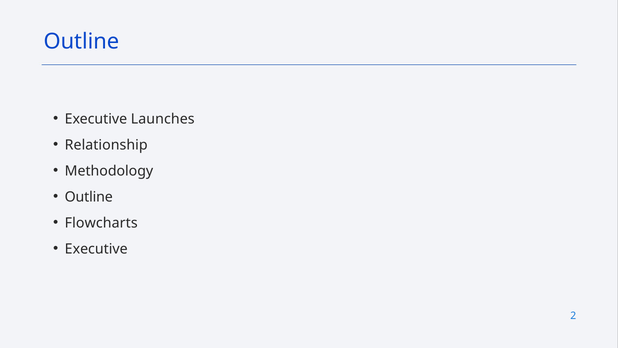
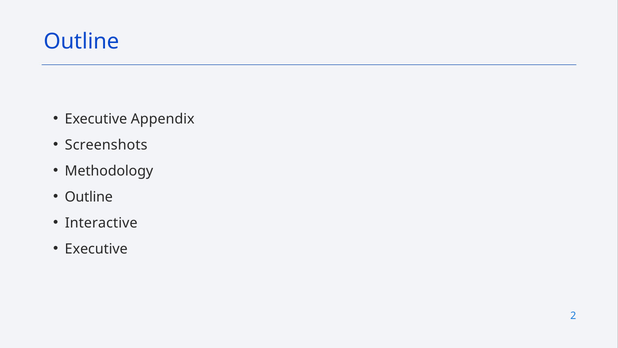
Launches: Launches -> Appendix (163, 119)
Relationship: Relationship -> Screenshots (106, 145)
Flowcharts: Flowcharts -> Interactive (101, 223)
